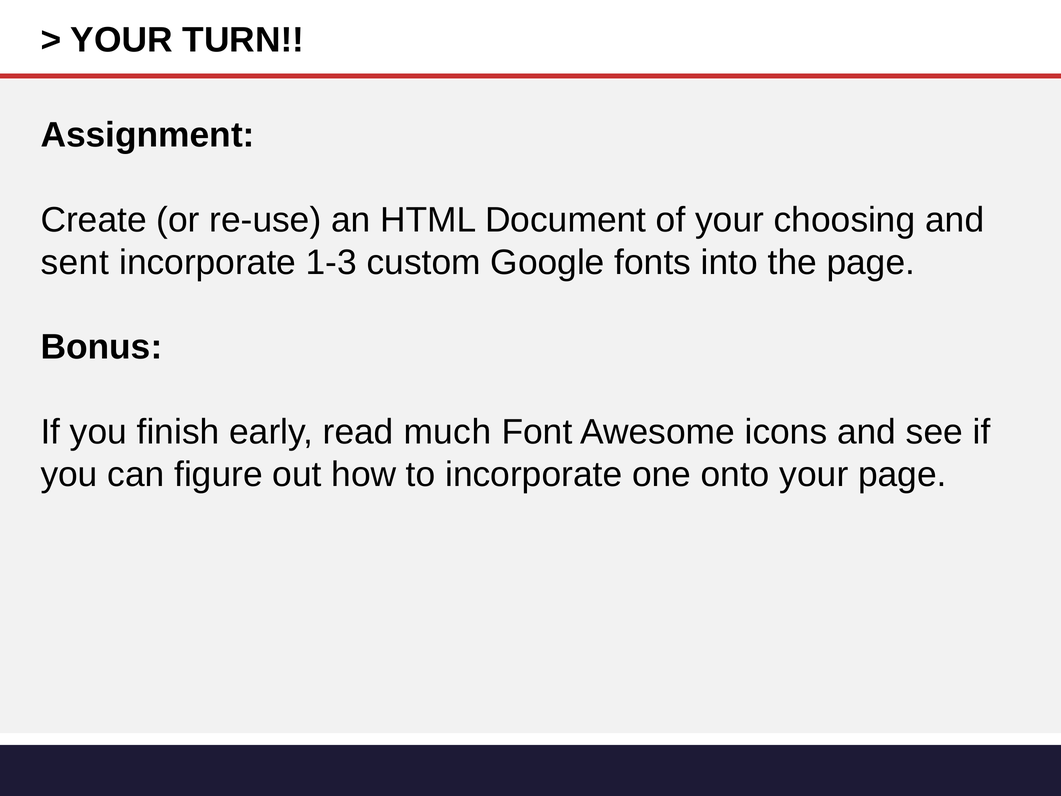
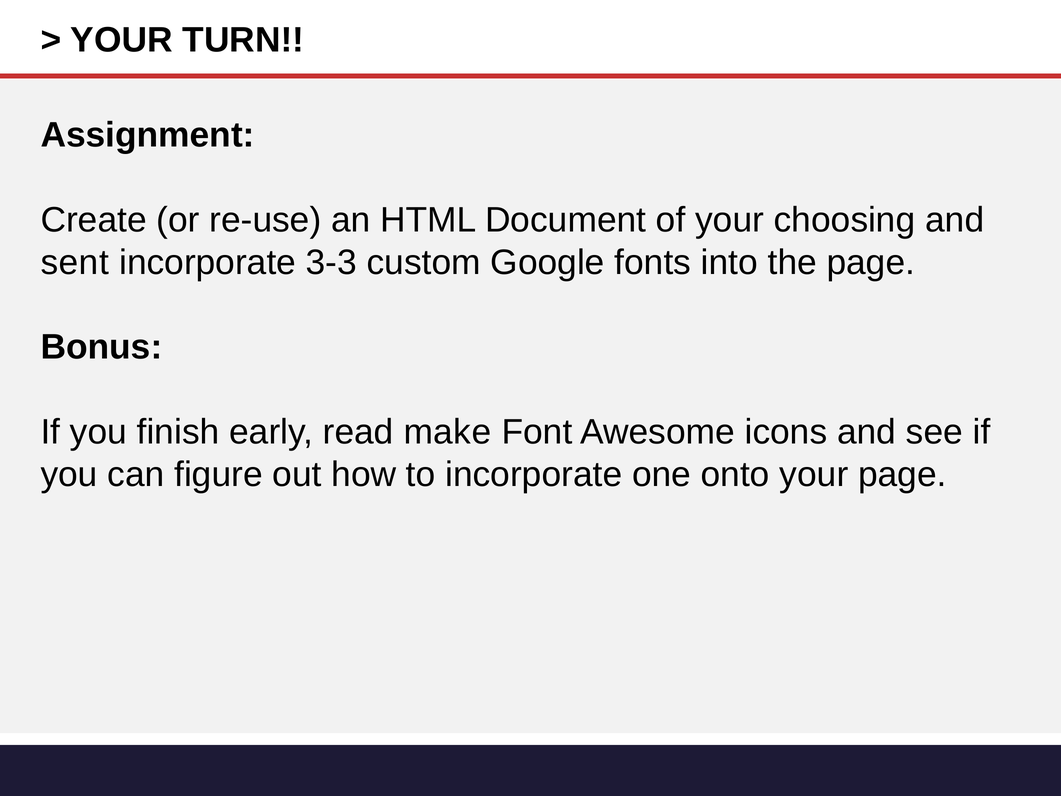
1-3: 1-3 -> 3-3 (331, 262)
much: much -> make (447, 432)
